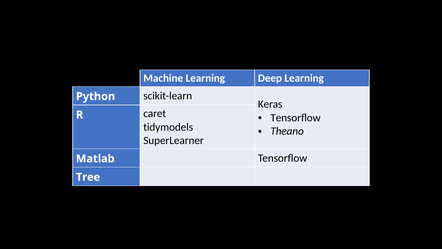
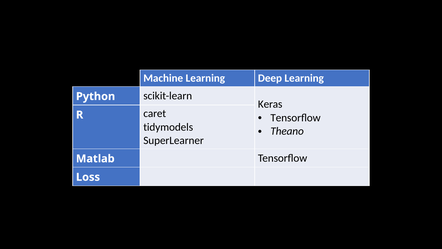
Tree: Tree -> Loss (88, 177)
